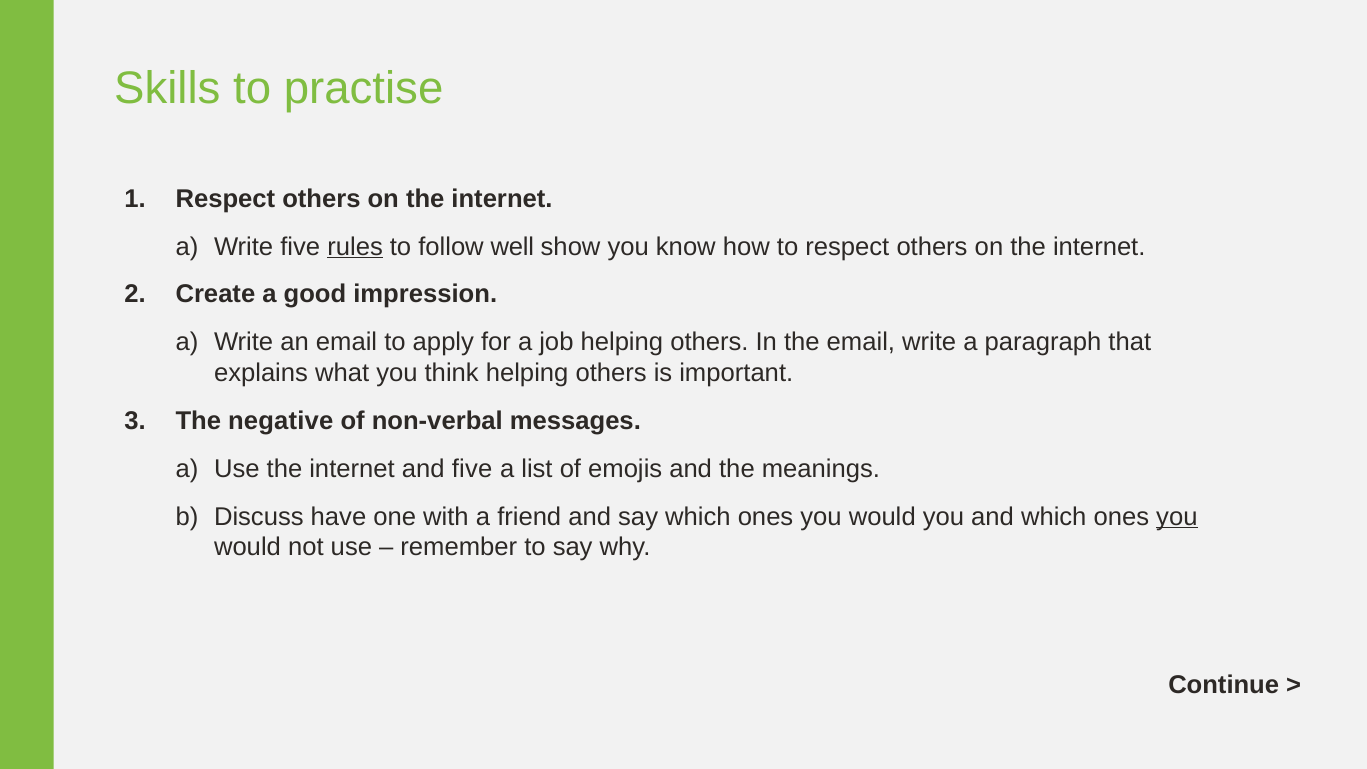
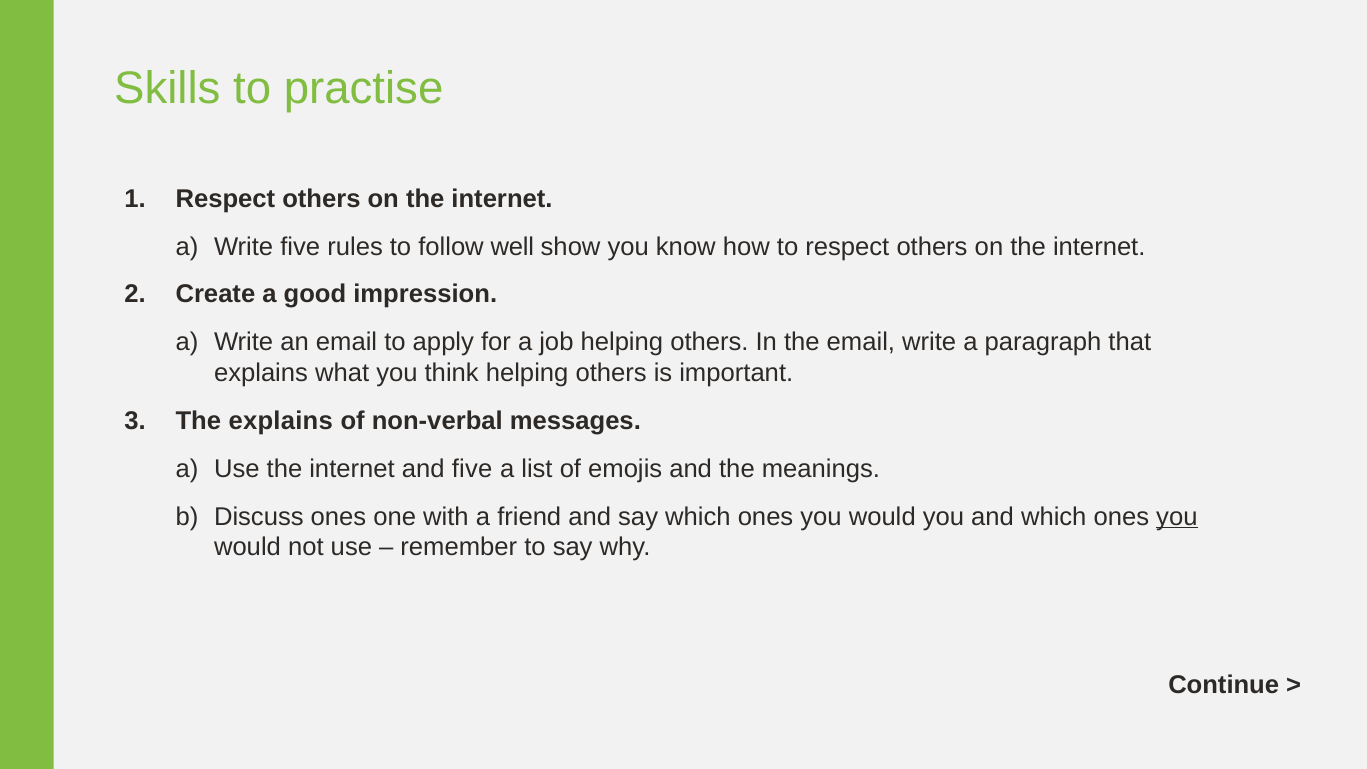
rules underline: present -> none (355, 247)
The negative: negative -> explains (281, 421)
Discuss have: have -> ones (339, 517)
